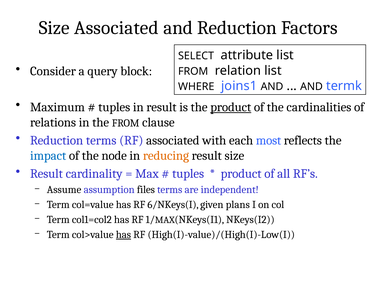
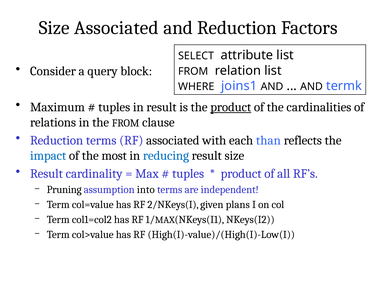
most: most -> than (268, 140)
node: node -> most (114, 155)
reducing colour: orange -> blue (166, 155)
Assume: Assume -> Pruning (64, 189)
files: files -> into (146, 189)
6/NKeys(I: 6/NKeys(I -> 2/NKeys(I (173, 204)
has underline: present -> none (123, 234)
